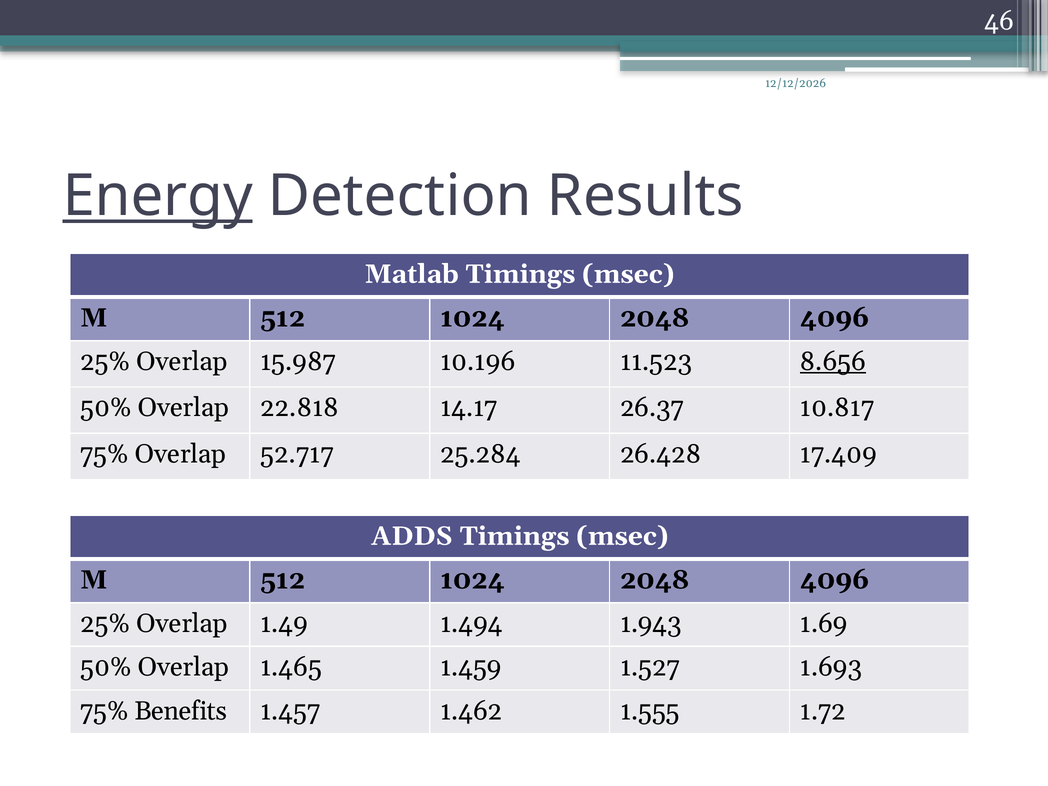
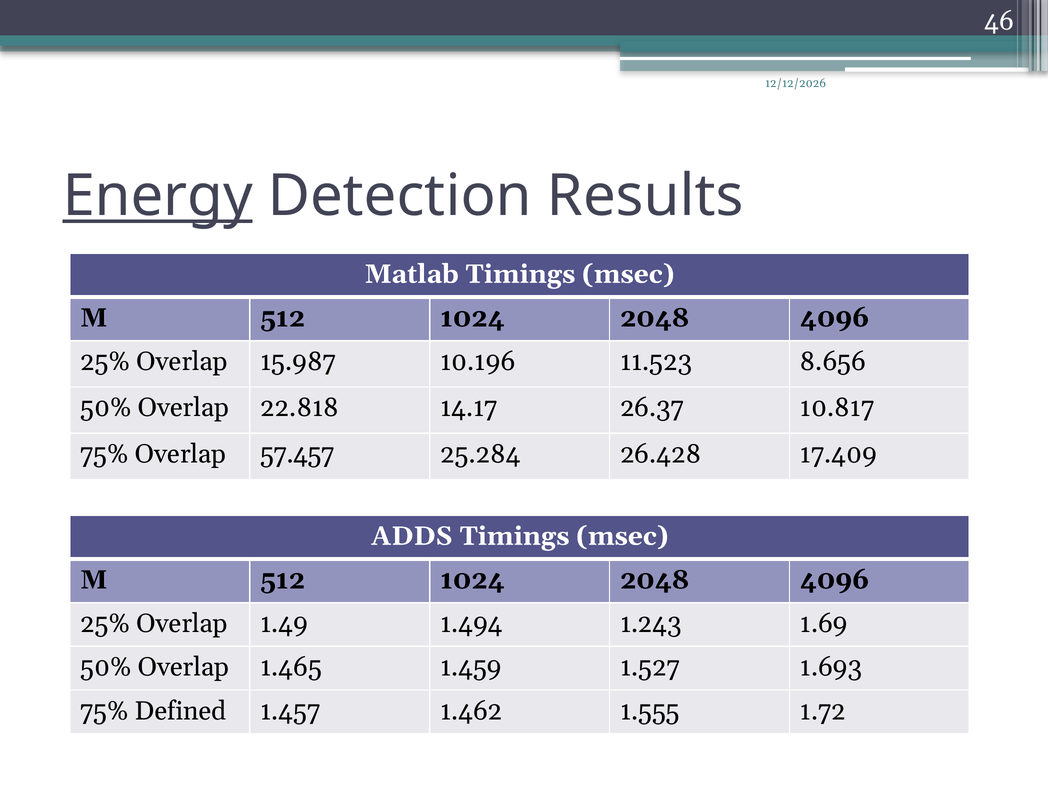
8.656 underline: present -> none (833, 361)
52.717: 52.717 -> 57.457 (297, 454)
1.943: 1.943 -> 1.243 (651, 623)
Benefits: Benefits -> Defined (181, 711)
